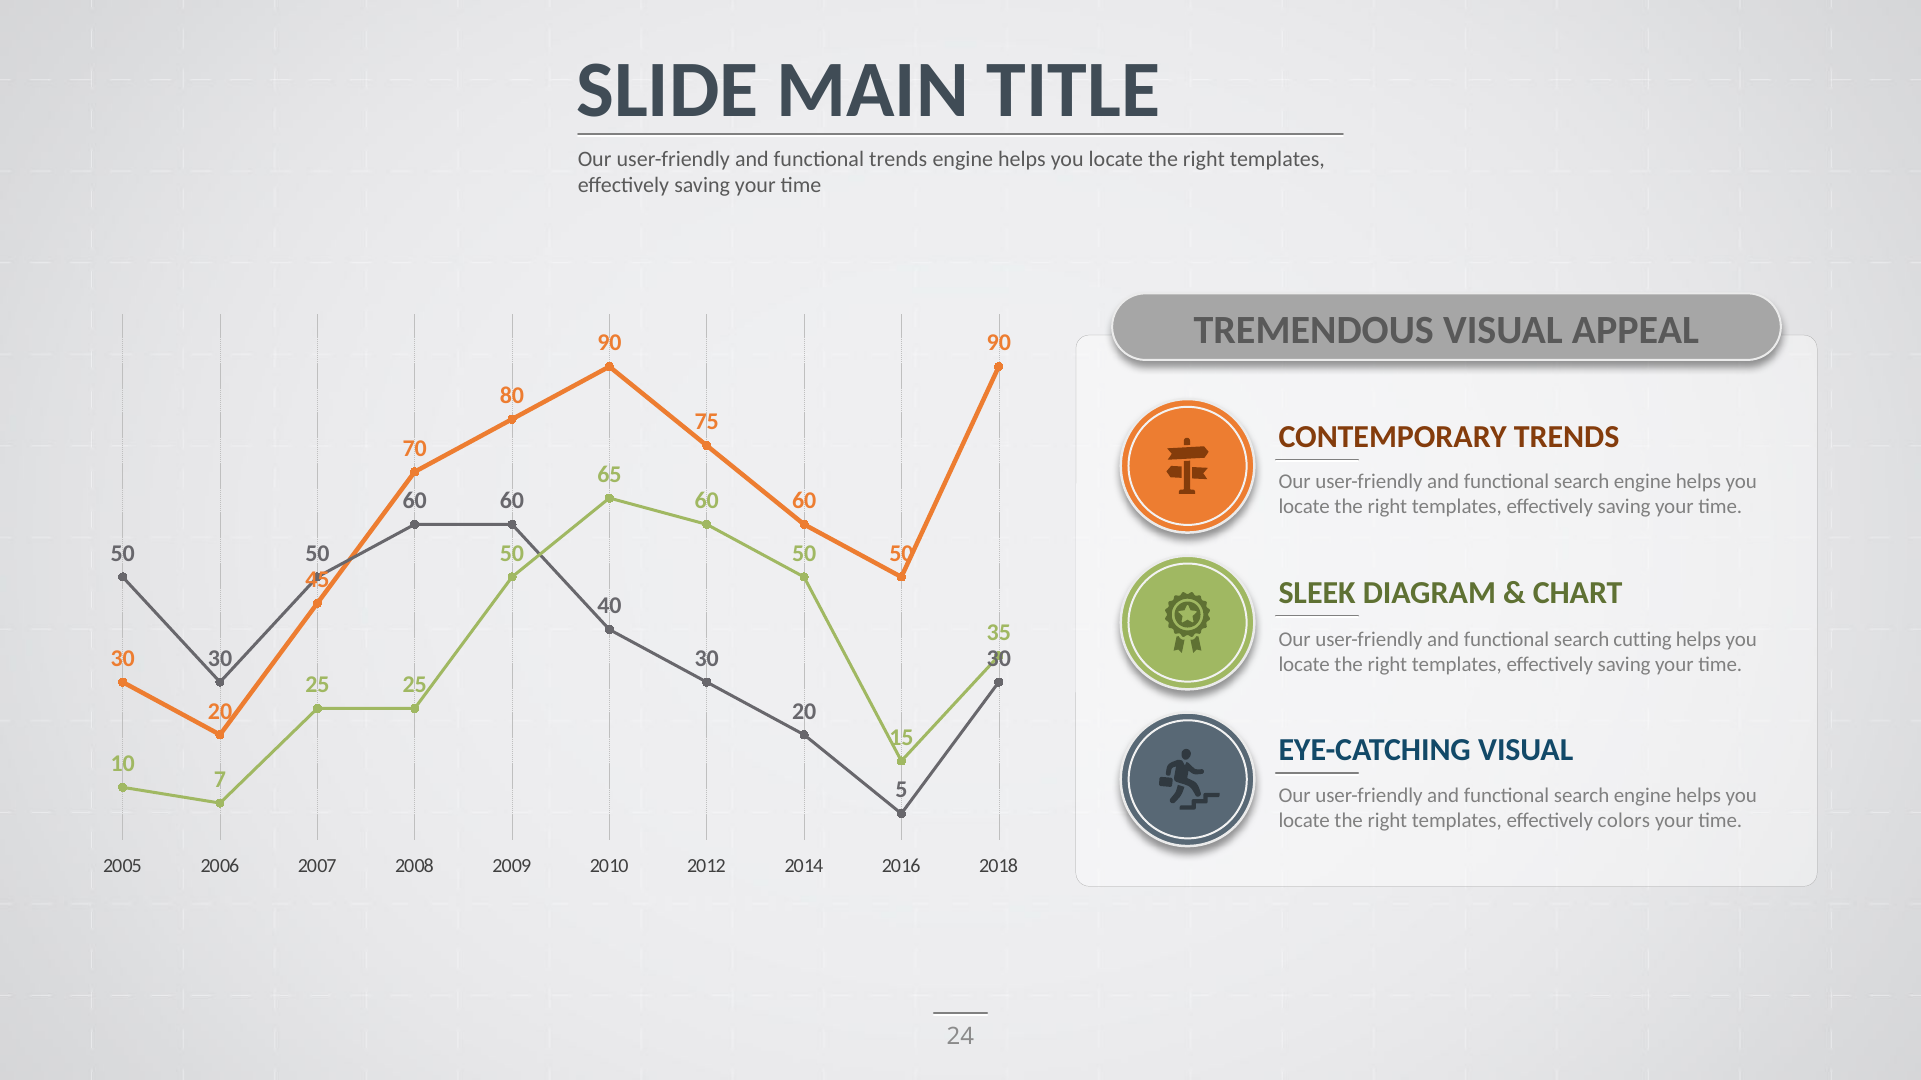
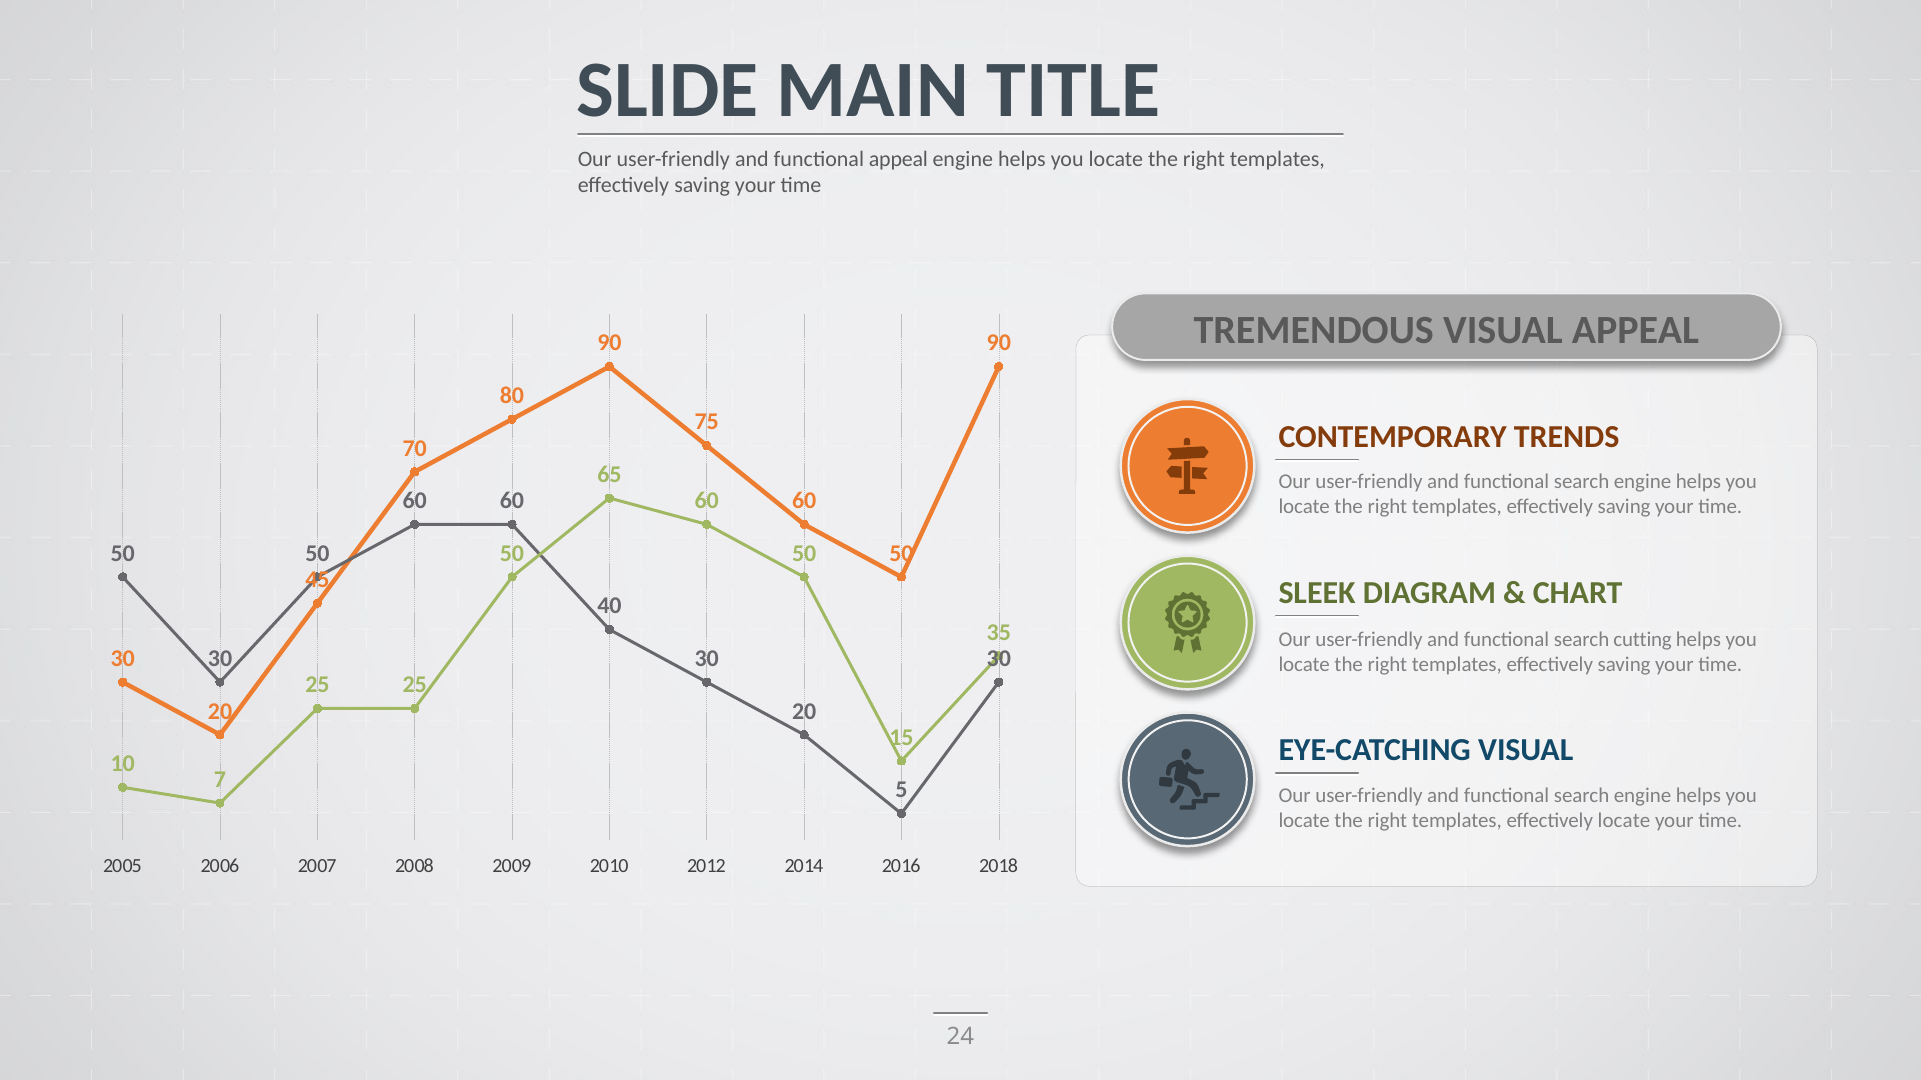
functional trends: trends -> appeal (898, 159)
effectively colors: colors -> locate (1624, 821)
